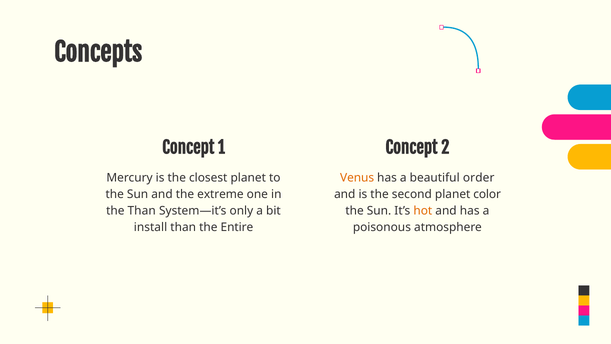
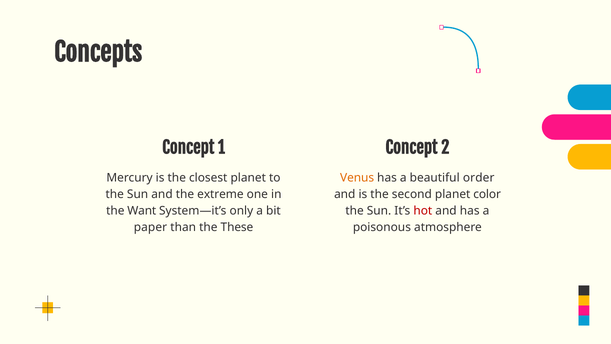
the Than: Than -> Want (142, 211)
hot colour: orange -> red (423, 211)
install: install -> paper (150, 227)
Entire: Entire -> These (237, 227)
